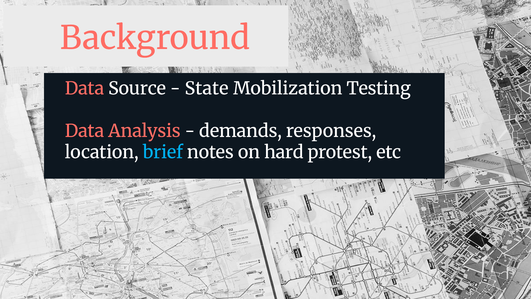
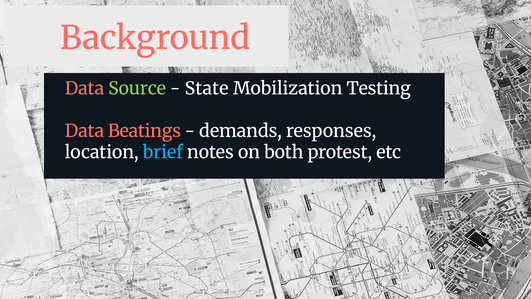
Source colour: white -> light green (137, 88)
Analysis: Analysis -> Beatings (144, 131)
hard: hard -> both (284, 152)
